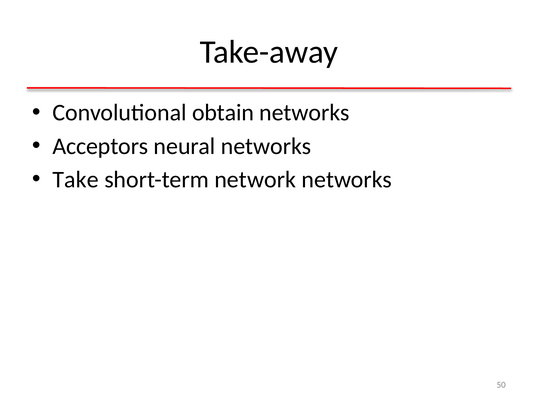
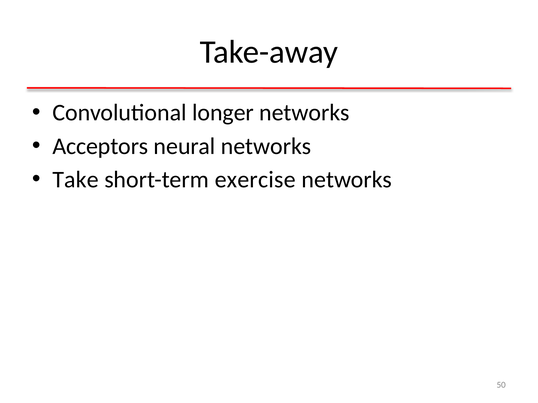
obtain: obtain -> longer (223, 113)
network: network -> exercise (255, 180)
